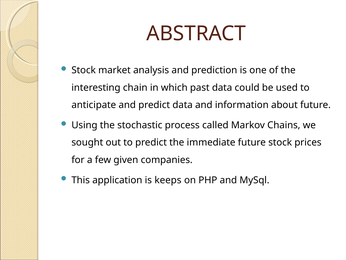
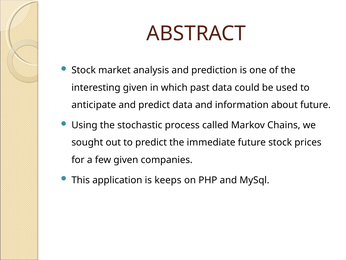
interesting chain: chain -> given (135, 87)
